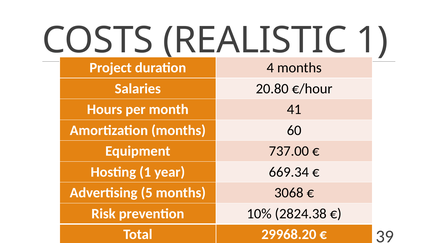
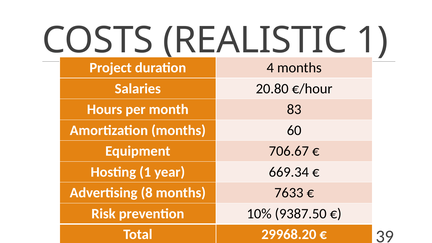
41: 41 -> 83 (294, 109)
737.00: 737.00 -> 706.67 (289, 151)
5: 5 -> 8 (147, 193)
3068: 3068 -> 7633 (289, 193)
2824.38: 2824.38 -> 9387.50 (301, 214)
